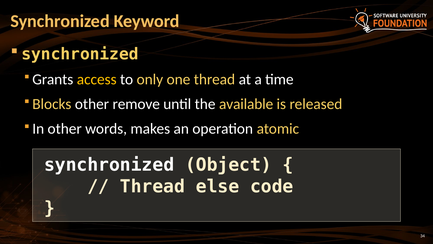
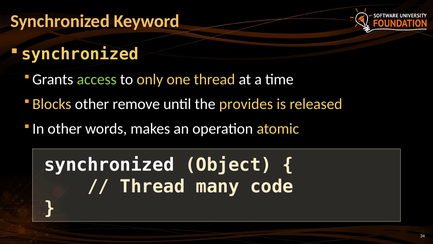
access colour: yellow -> light green (97, 79)
available: available -> provides (246, 104)
else: else -> many (218, 186)
